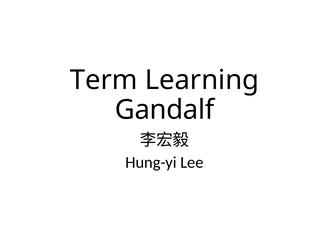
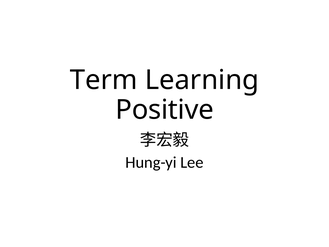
Gandalf: Gandalf -> Positive (165, 110)
